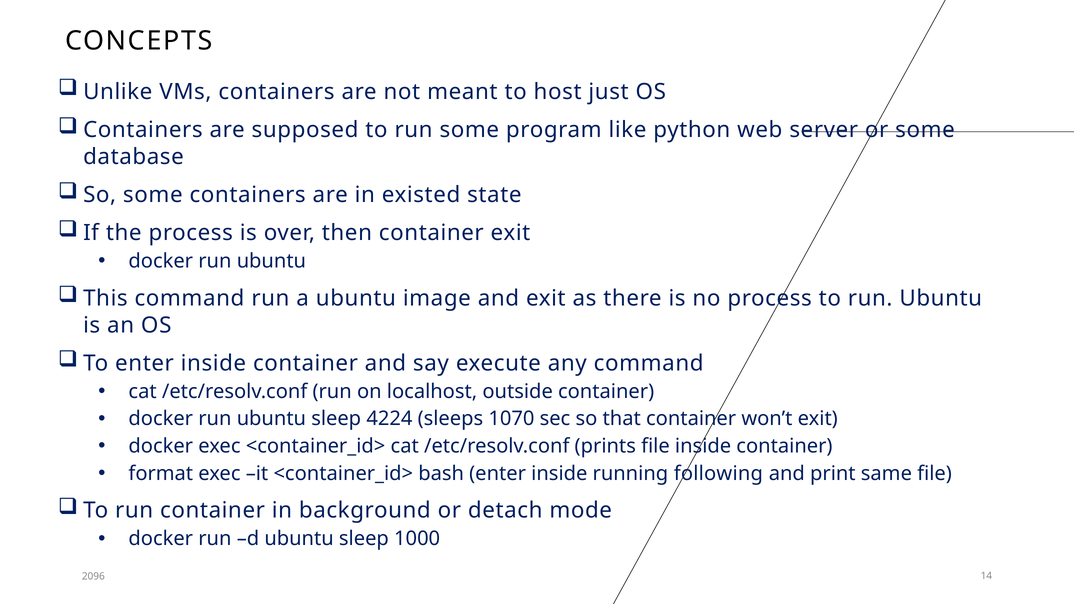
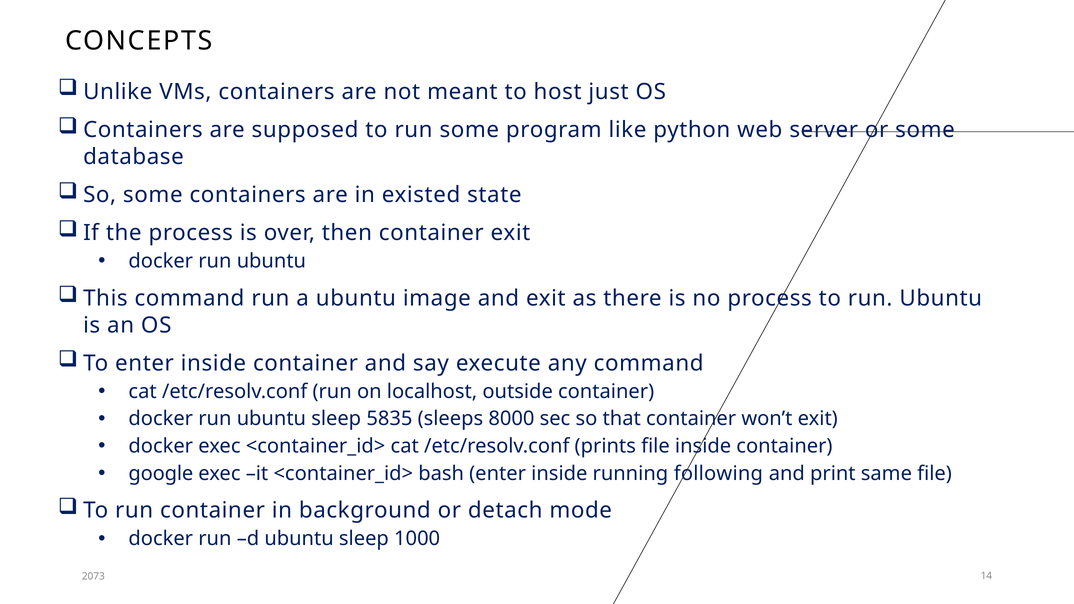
4224: 4224 -> 5835 (389, 419)
1070: 1070 -> 8000 (511, 419)
format: format -> google (161, 473)
2096: 2096 -> 2073 (93, 577)
